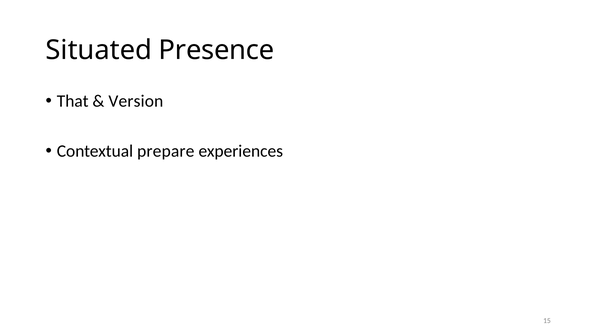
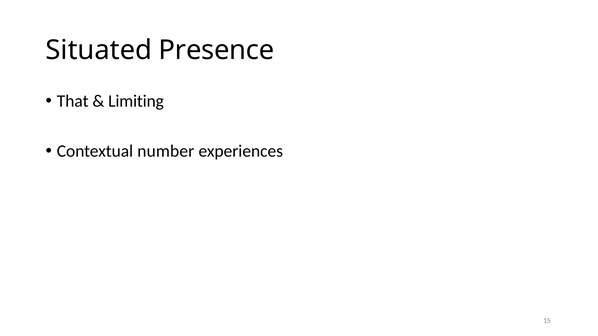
Version: Version -> Limiting (136, 101)
prepare: prepare -> number (166, 151)
